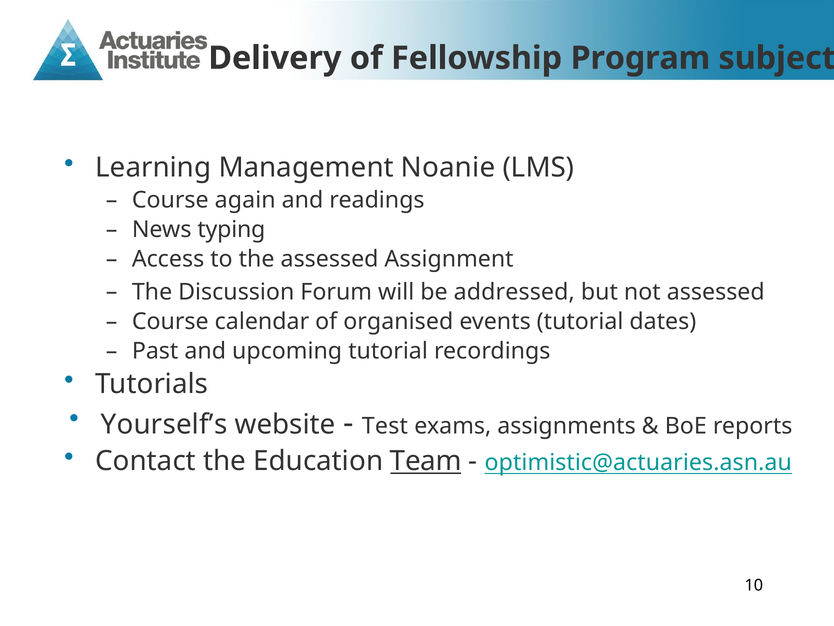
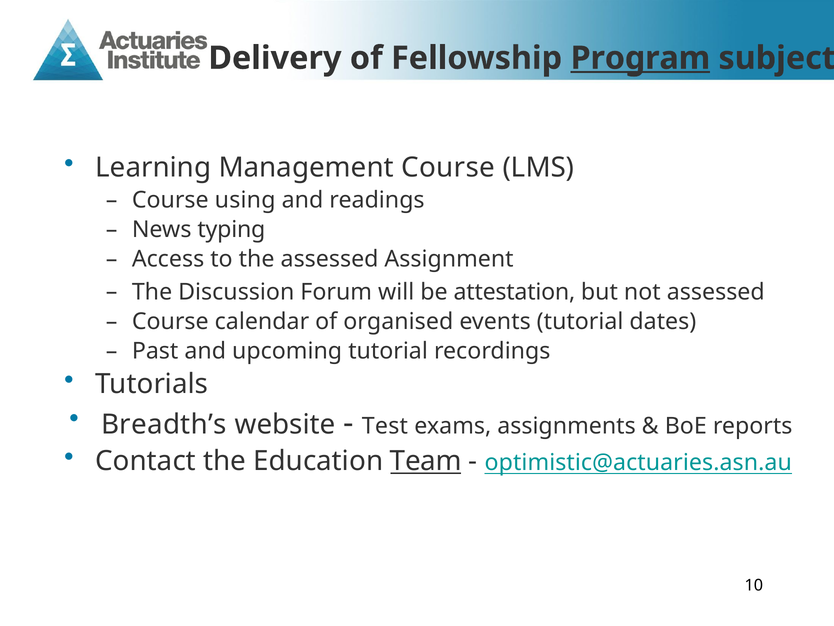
Program underline: none -> present (640, 58)
Management Noanie: Noanie -> Course (448, 168)
again: again -> using (245, 200)
addressed: addressed -> attestation (514, 292)
Yourself’s: Yourself’s -> Breadth’s (164, 424)
